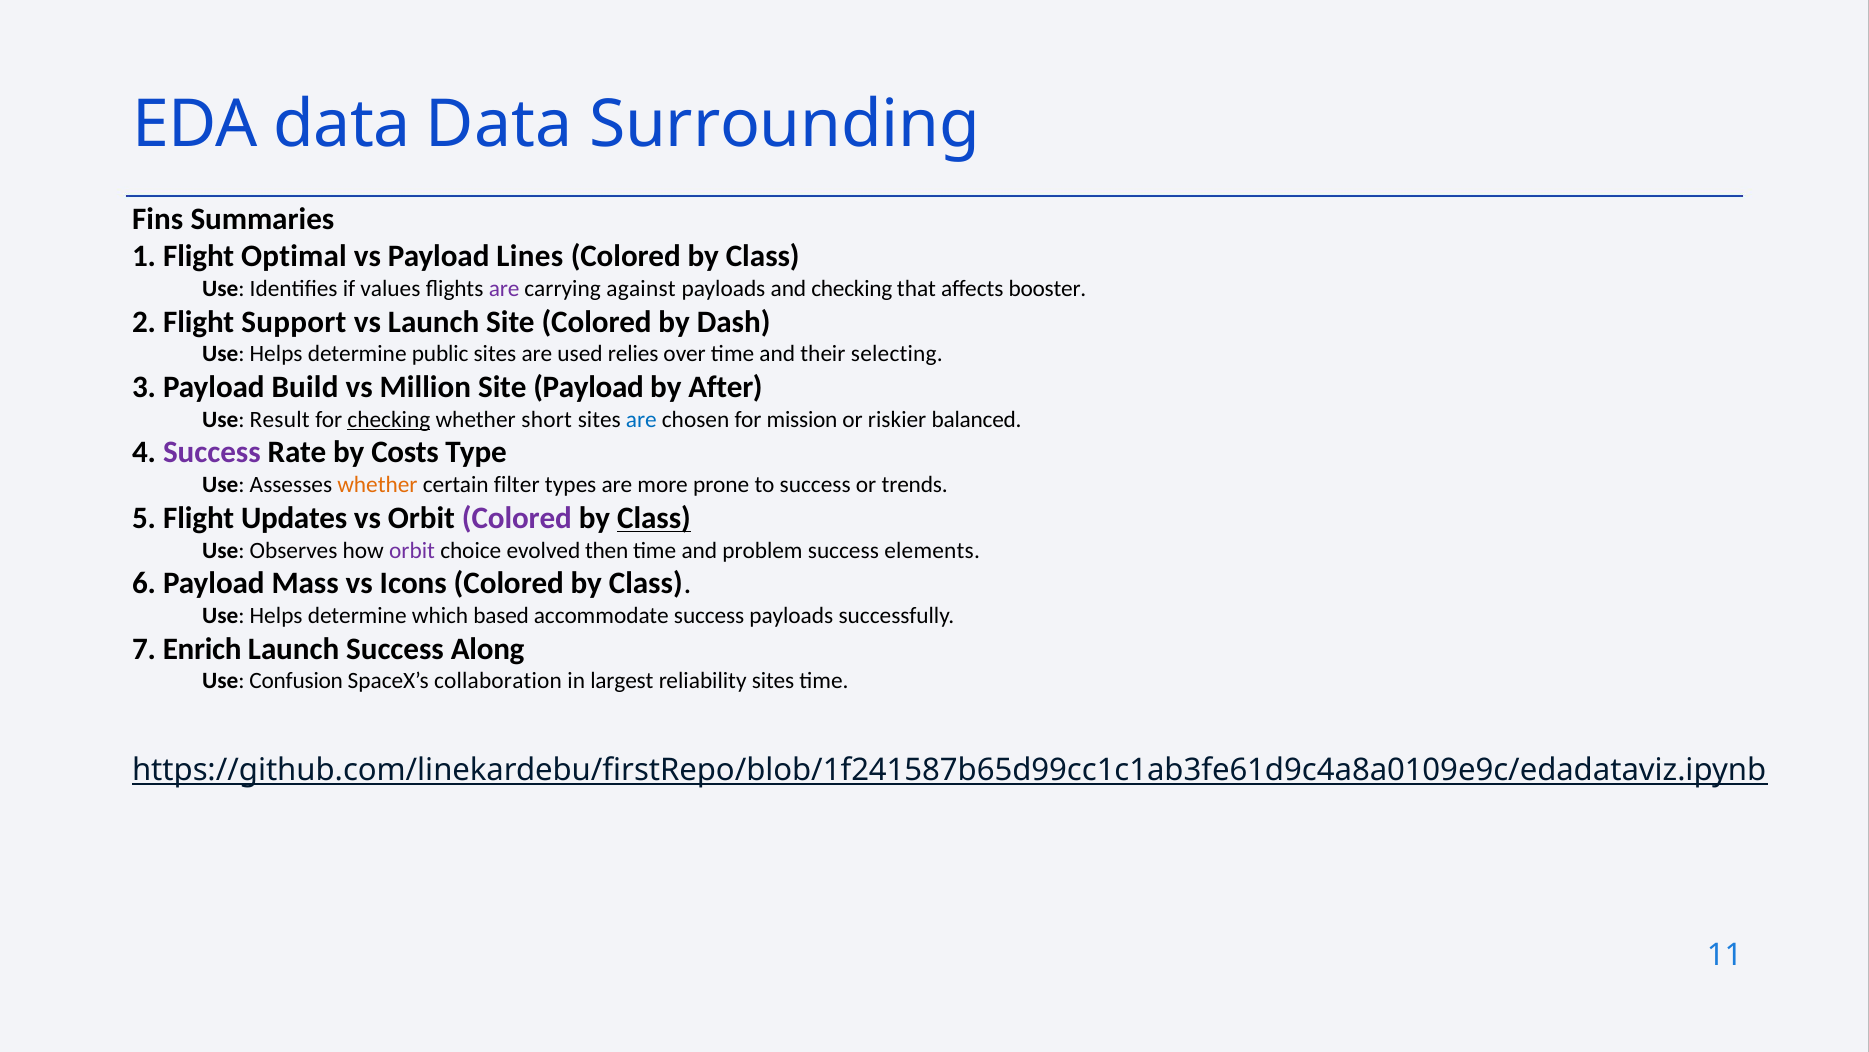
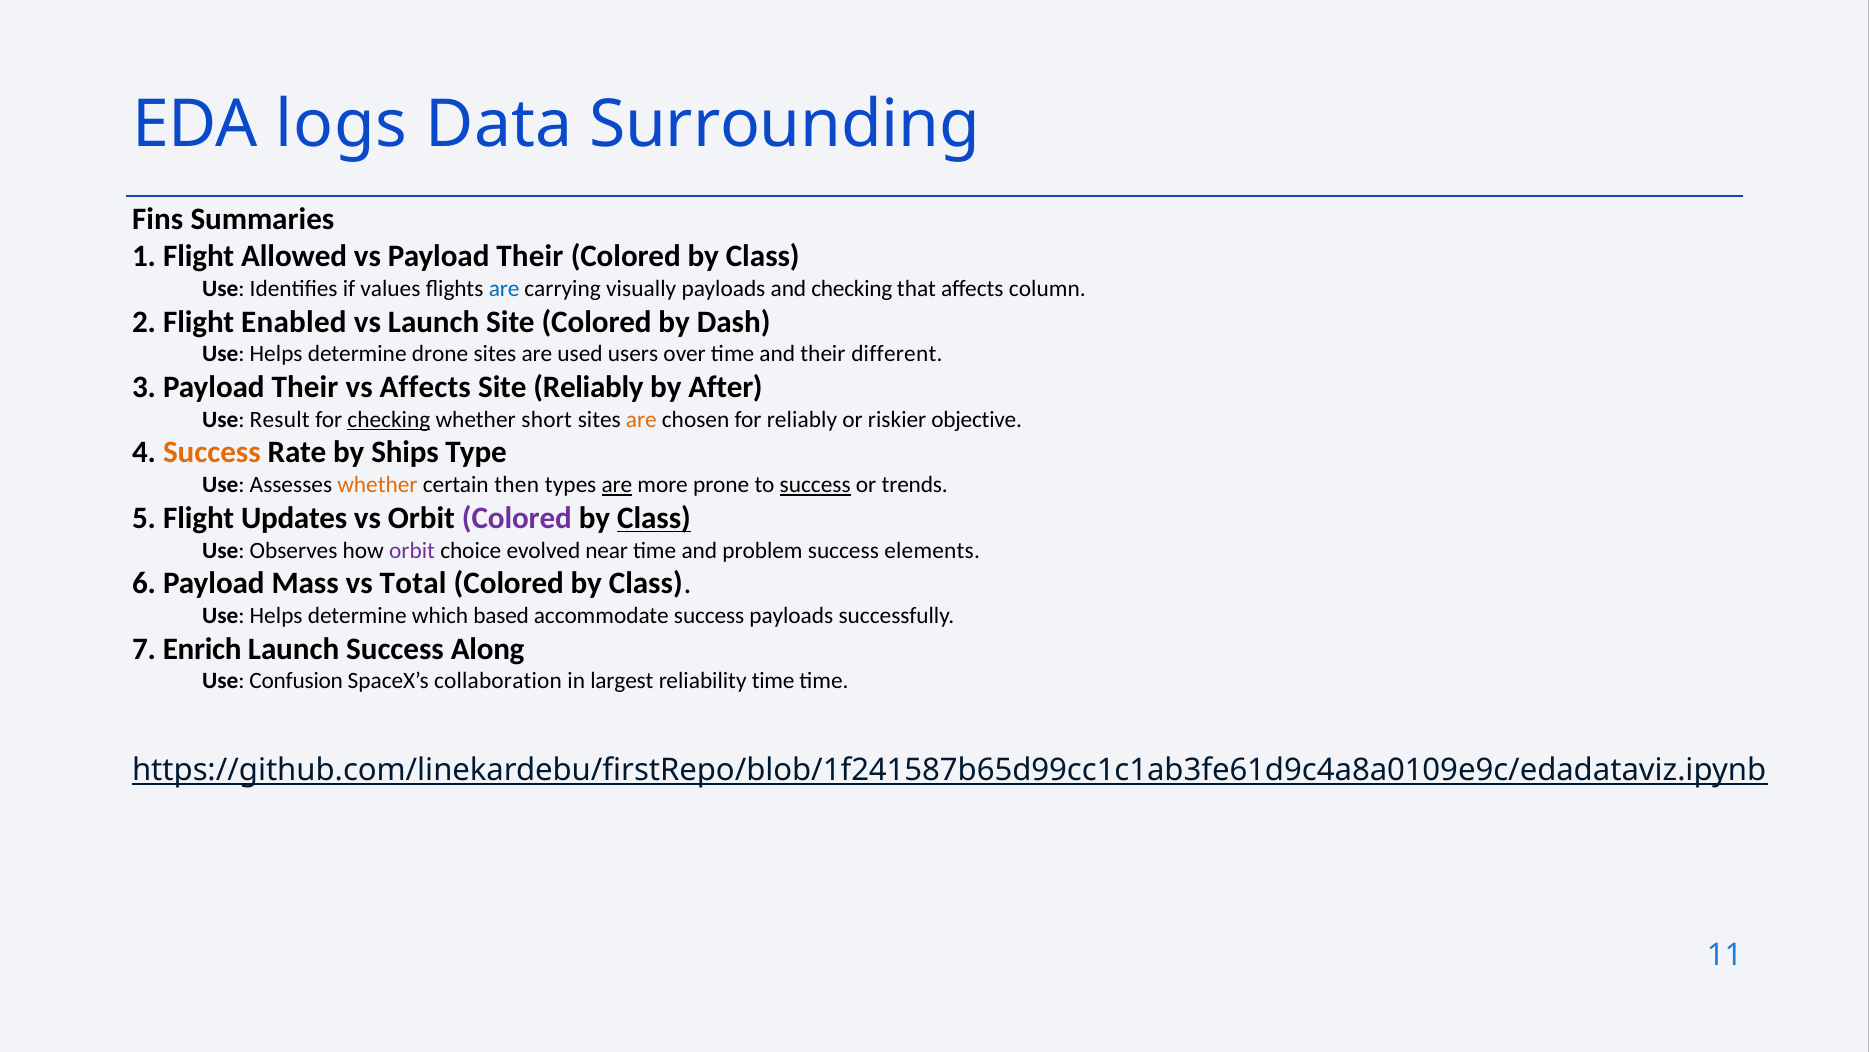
EDA data: data -> logs (341, 125)
Optimal: Optimal -> Allowed (294, 256)
vs Payload Lines: Lines -> Their (530, 256)
are colour: purple -> blue (504, 288)
against: against -> visually (641, 288)
booster: booster -> column (1047, 288)
Support: Support -> Enabled (294, 322)
public: public -> drone (440, 354)
relies: relies -> users (633, 354)
selecting: selecting -> different (897, 354)
3 Payload Build: Build -> Their (305, 387)
vs Million: Million -> Affects (425, 387)
Site Payload: Payload -> Reliably (589, 387)
are colour: blue -> orange (641, 419)
for mission: mission -> reliably (802, 419)
balanced: balanced -> objective (977, 419)
Success colour: purple -> orange (212, 452)
Costs: Costs -> Ships (405, 452)
filter: filter -> then (517, 485)
are underline: none -> present (617, 485)
success underline: none -> present (815, 485)
then: then -> near (607, 550)
Icons: Icons -> Total (413, 583)
reliability sites: sites -> time (773, 681)
